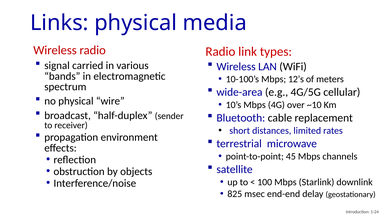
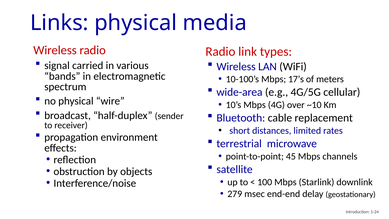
12’s: 12’s -> 17’s (296, 79)
825: 825 -> 279 (235, 194)
